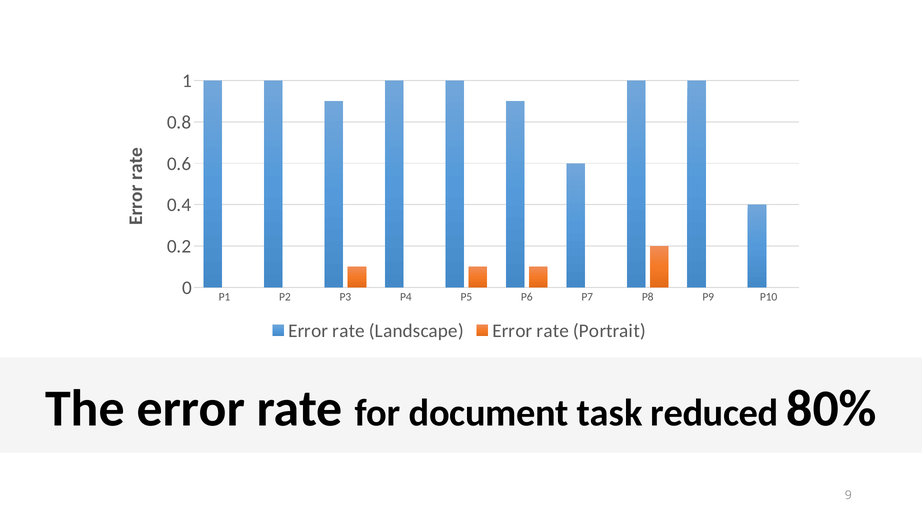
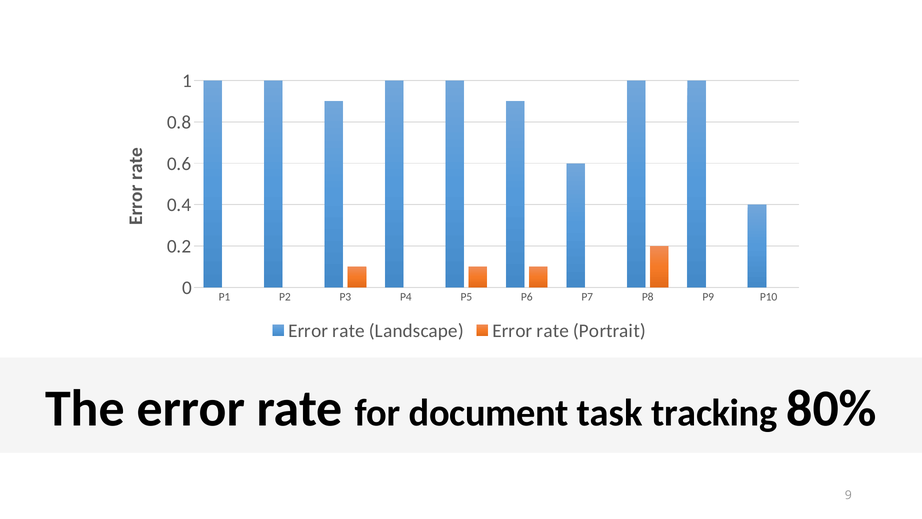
reduced: reduced -> tracking (714, 413)
